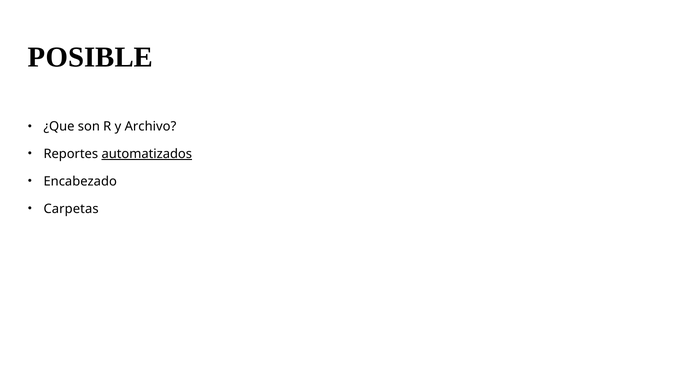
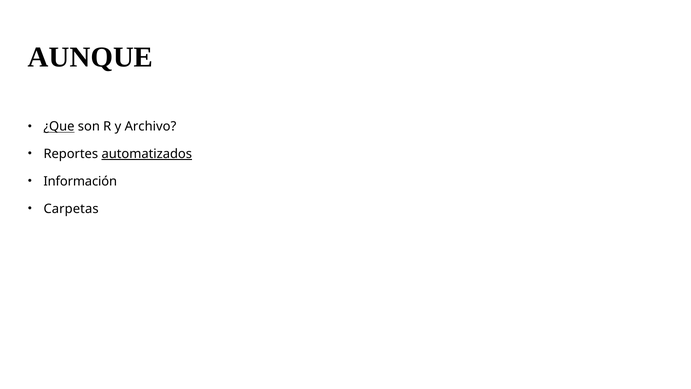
POSIBLE: POSIBLE -> AUNQUE (91, 57)
¿Que underline: none -> present (59, 127)
Encabezado: Encabezado -> Información (80, 181)
